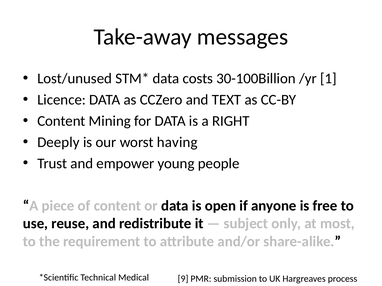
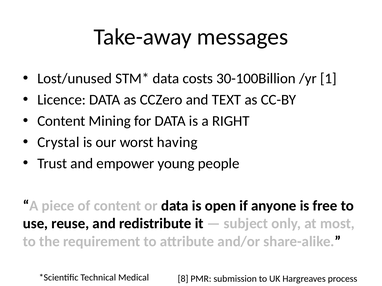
Deeply: Deeply -> Crystal (58, 142)
9: 9 -> 8 (183, 279)
